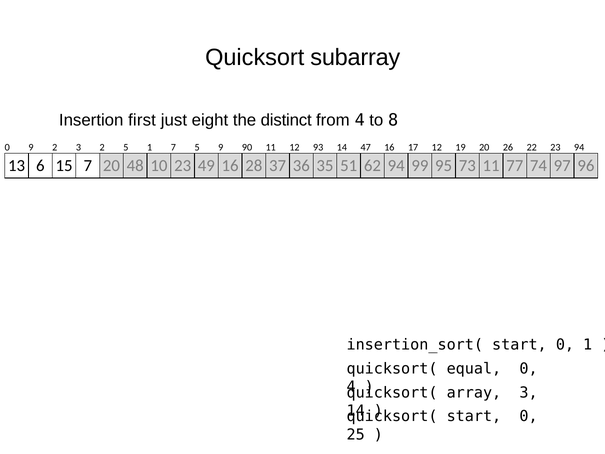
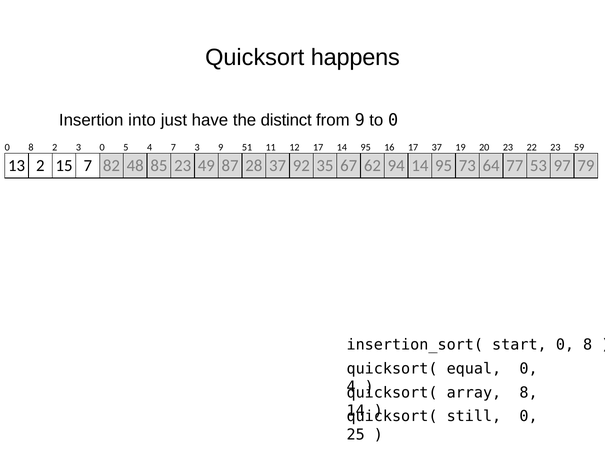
subarray: subarray -> happens (355, 58)
first: first -> into (142, 120)
eight: eight -> have (210, 120)
from 4: 4 -> 9 (360, 120)
to 8: 8 -> 0 (393, 120)
9: 9 -> 8 (31, 147)
3 2: 2 -> 0 (102, 147)
5 1: 1 -> 4 (150, 147)
7 5: 5 -> 3 (197, 147)
90: 90 -> 51 (247, 147)
12 93: 93 -> 17 (318, 147)
47: 47 -> 95 (366, 147)
17 12: 12 -> 37 (437, 147)
20 26: 26 -> 23 (508, 147)
23 94: 94 -> 59 (579, 147)
13 6: 6 -> 2 (40, 166)
7 20: 20 -> 82 (111, 166)
10: 10 -> 85 (159, 166)
49 16: 16 -> 87 (230, 166)
36: 36 -> 92 (301, 166)
51: 51 -> 67 (349, 166)
94 99: 99 -> 14 (420, 166)
73 11: 11 -> 64 (491, 166)
74: 74 -> 53 (538, 166)
96: 96 -> 79 (586, 166)
1: 1 -> 8 (588, 345)
array 3: 3 -> 8 (529, 392)
start: start -> still (474, 416)
